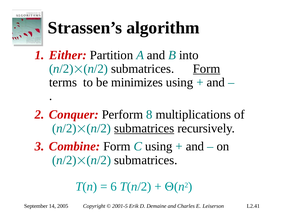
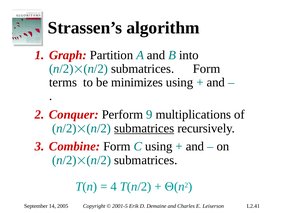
Either: Either -> Graph (68, 55)
Form underline: present -> none (207, 69)
8: 8 -> 9 (149, 115)
6: 6 -> 4 (114, 186)
